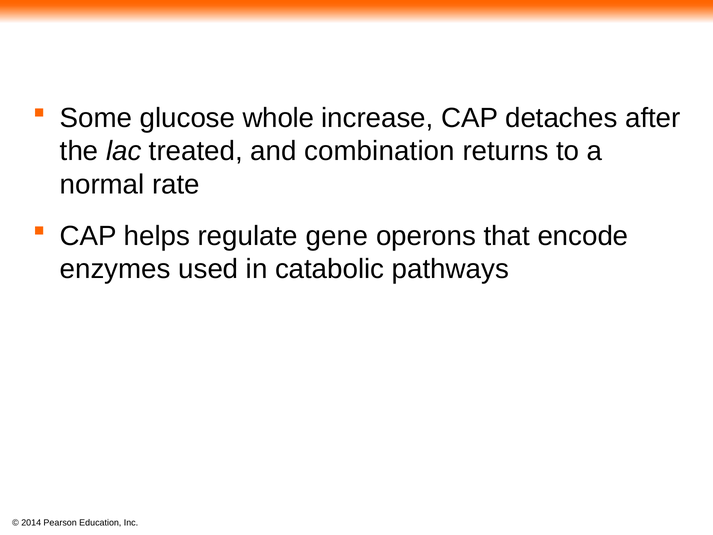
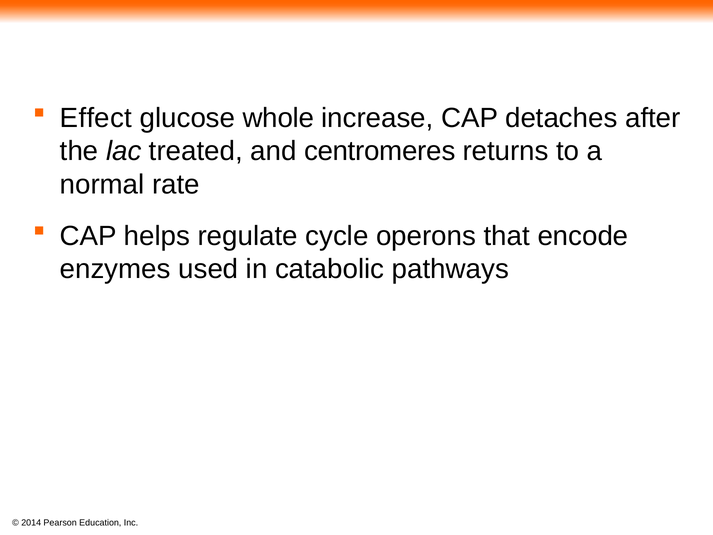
Some: Some -> Effect (96, 118)
combination: combination -> centromeres (380, 151)
gene: gene -> cycle (337, 236)
